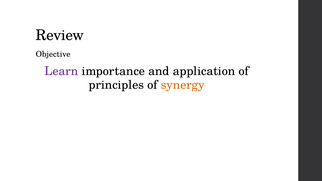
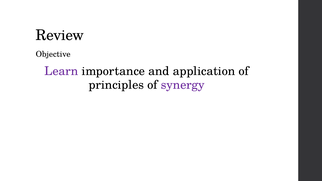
synergy colour: orange -> purple (183, 85)
